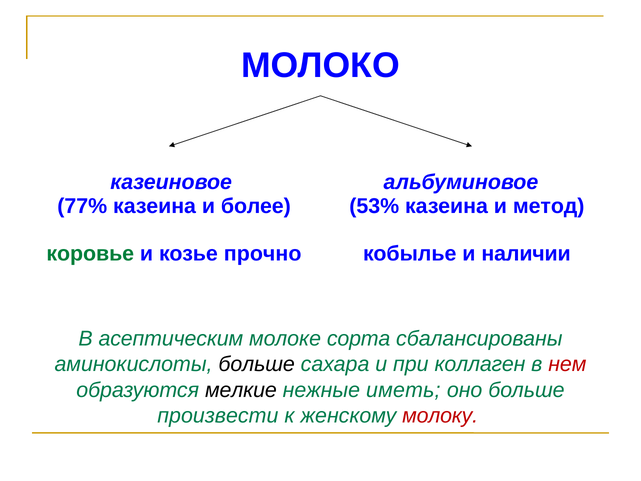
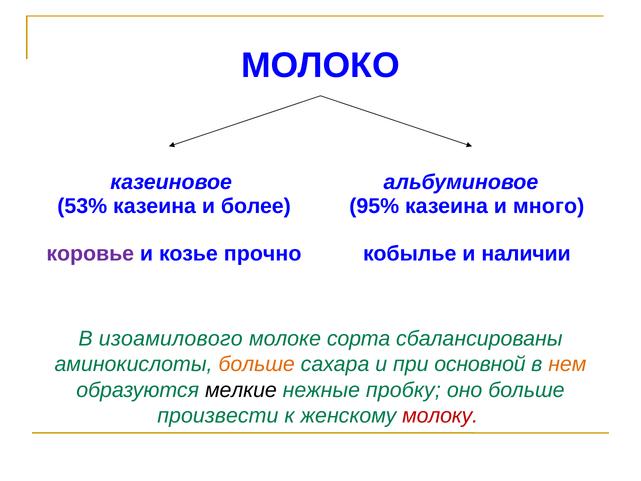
77%: 77% -> 53% (82, 206)
53%: 53% -> 95% (374, 206)
метод: метод -> много (549, 206)
коровье colour: green -> purple (90, 254)
асептическим: асептическим -> изоамилового (171, 339)
больше colour: black -> orange (257, 364)
коллаген: коллаген -> основной (480, 364)
нем colour: red -> orange (567, 364)
иметь: иметь -> пробку (403, 390)
